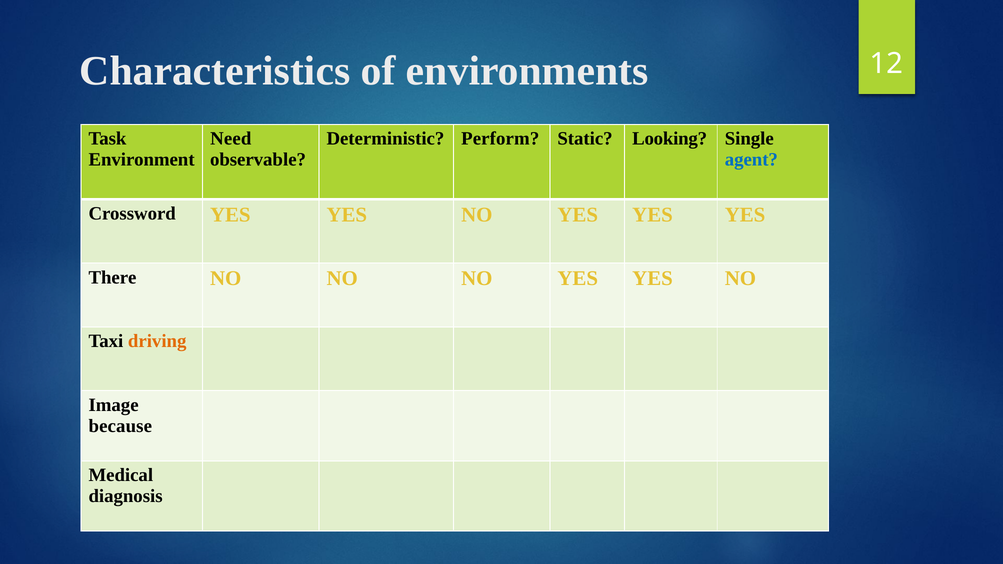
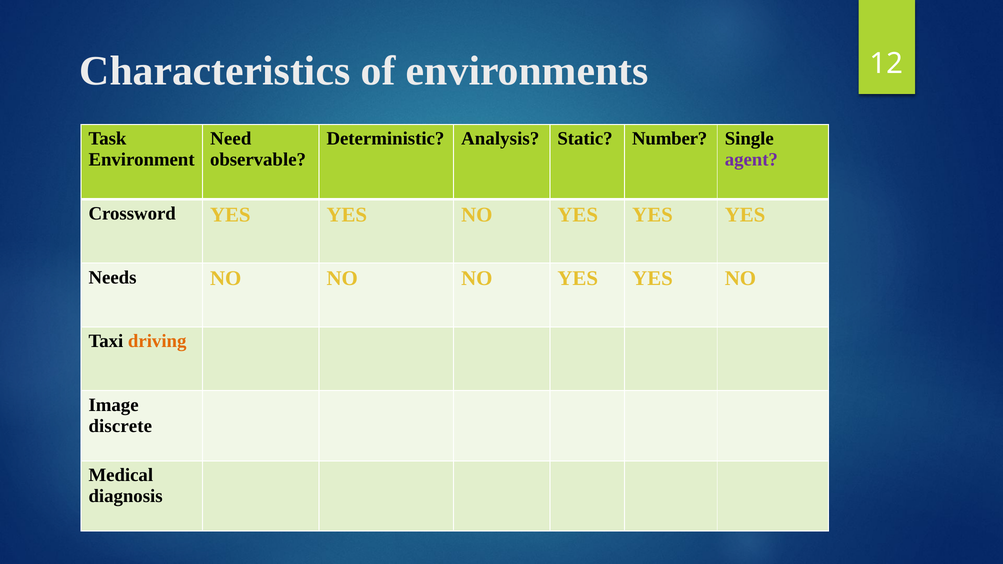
Perform: Perform -> Analysis (500, 139)
Looking: Looking -> Number (670, 139)
agent colour: blue -> purple (751, 160)
There: There -> Needs (112, 277)
because: because -> discrete (120, 426)
